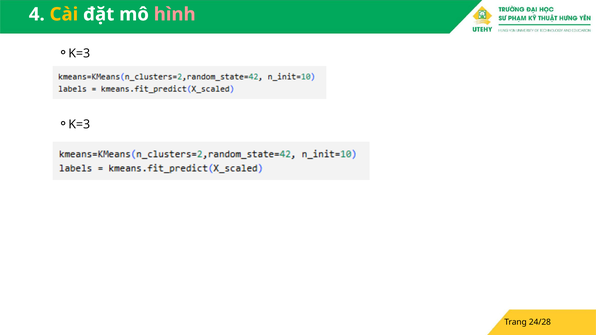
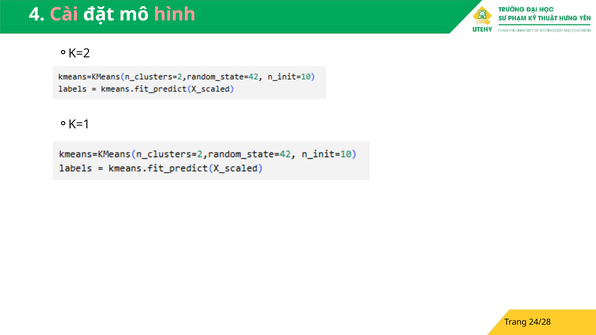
Cài colour: yellow -> pink (64, 14)
K=3: K=3 -> K=2 (79, 53)
K=3: K=3 -> K=1 (79, 125)
